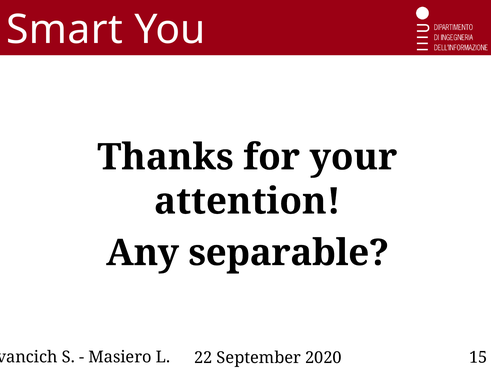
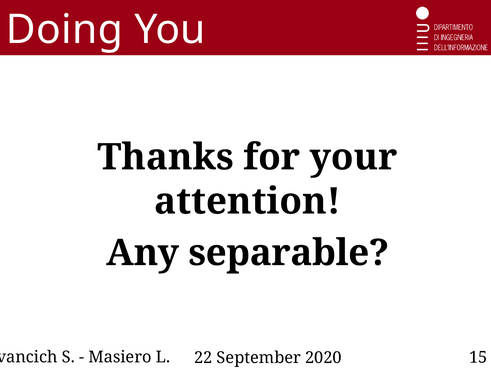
Smart: Smart -> Doing (65, 30)
